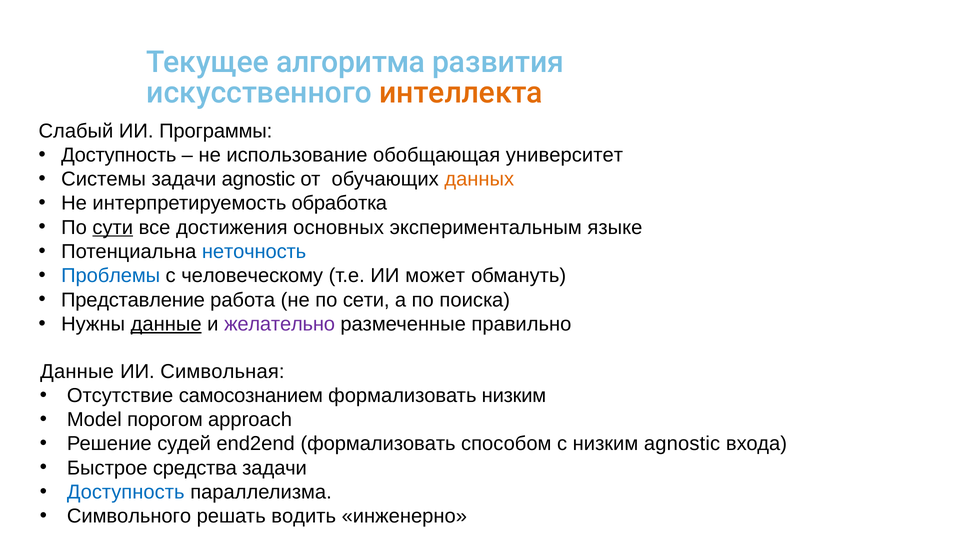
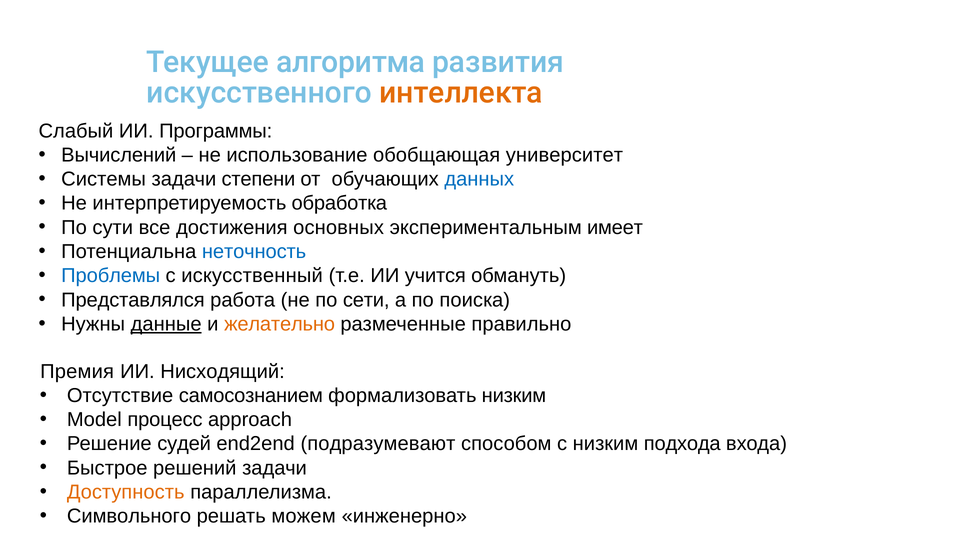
Доступность: Доступность -> Вычислений (119, 155)
задачи agnostic: agnostic -> степени (258, 179)
данных colour: orange -> blue (479, 179)
сути underline: present -> none (113, 228)
языке: языке -> имеет (615, 228)
человеческому: человеческому -> искусственный (252, 276)
может: может -> учится (435, 276)
Представление: Представление -> Представлялся (133, 300)
желательно colour: purple -> orange (280, 324)
Данные: Данные -> Премия (77, 372)
Символьная: Символьная -> Нисходящий (223, 372)
порогом: порогом -> процесс (165, 420)
end2end формализовать: формализовать -> подразумевают (378, 444)
низким agnostic: agnostic -> подхода (682, 444)
средства: средства -> решений (195, 468)
Доступность colour: blue -> orange (126, 492)
водить: водить -> можем (304, 517)
